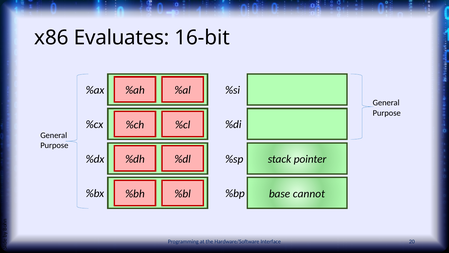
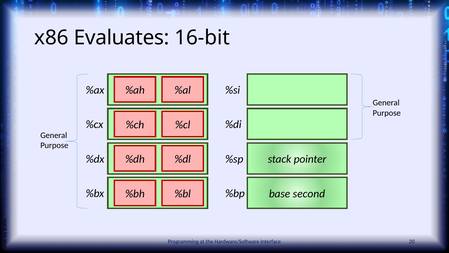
cannot: cannot -> second (309, 193)
